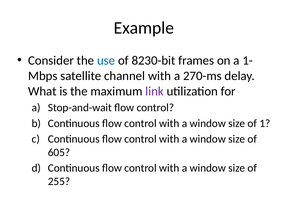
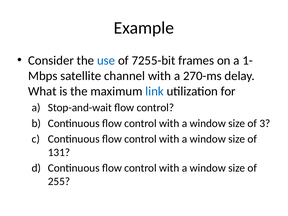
8230-bit: 8230-bit -> 7255-bit (154, 60)
link colour: purple -> blue (155, 91)
1: 1 -> 3 (265, 123)
605: 605 -> 131 (59, 152)
